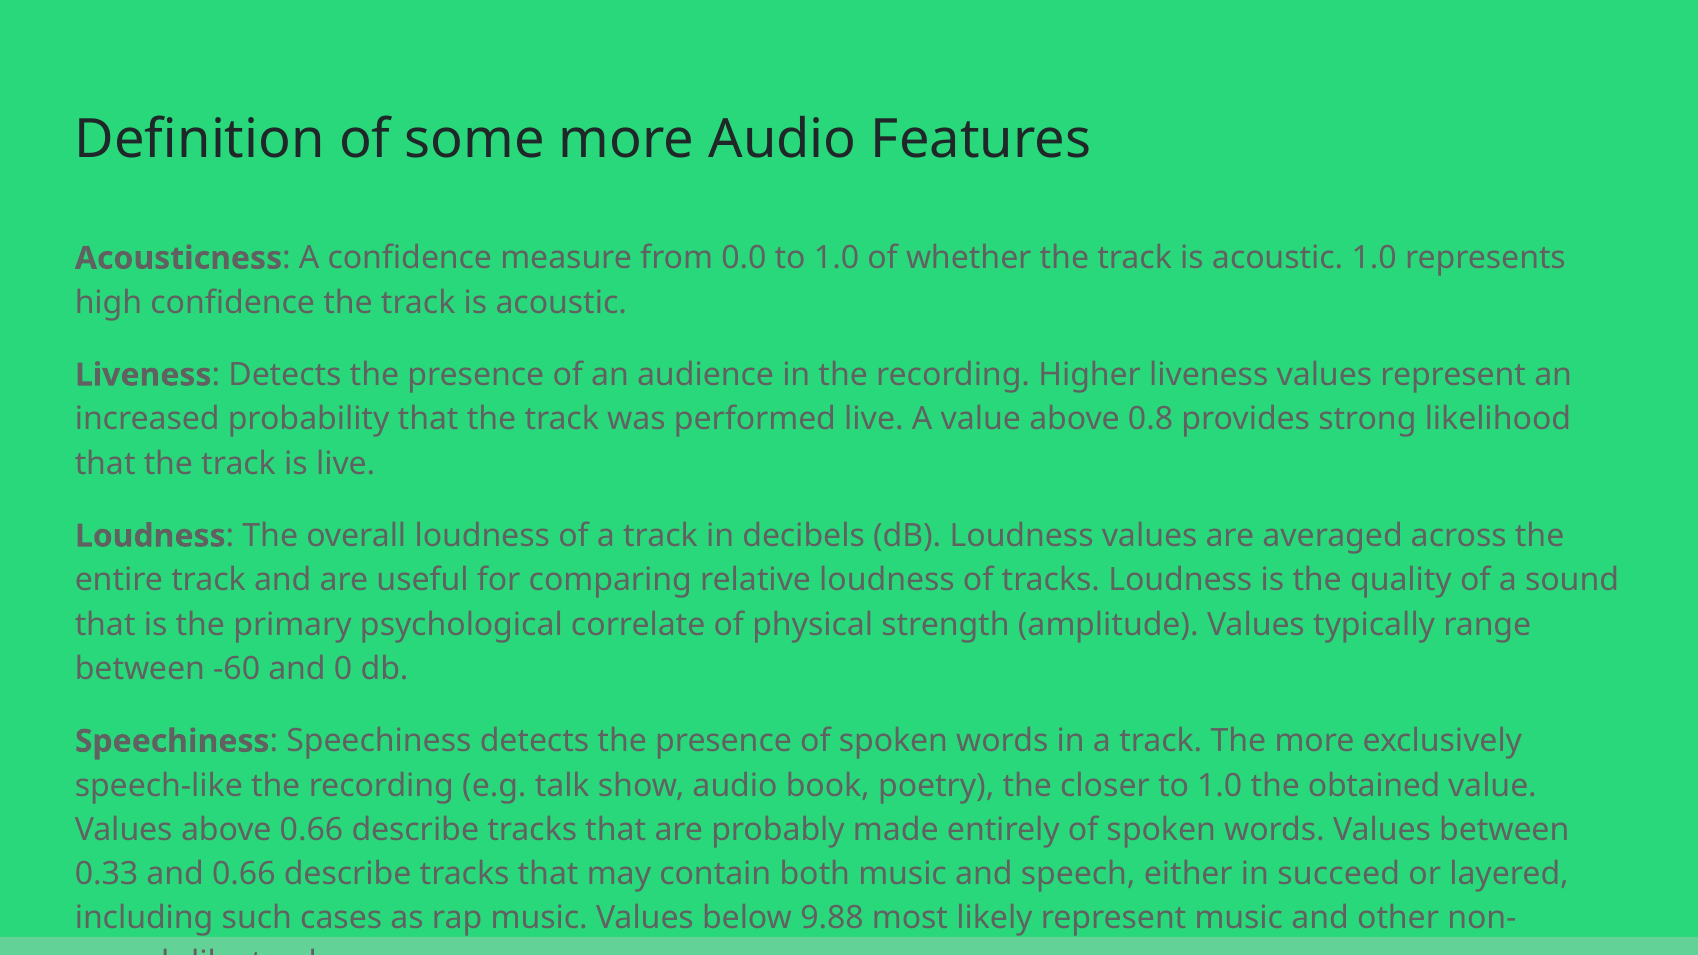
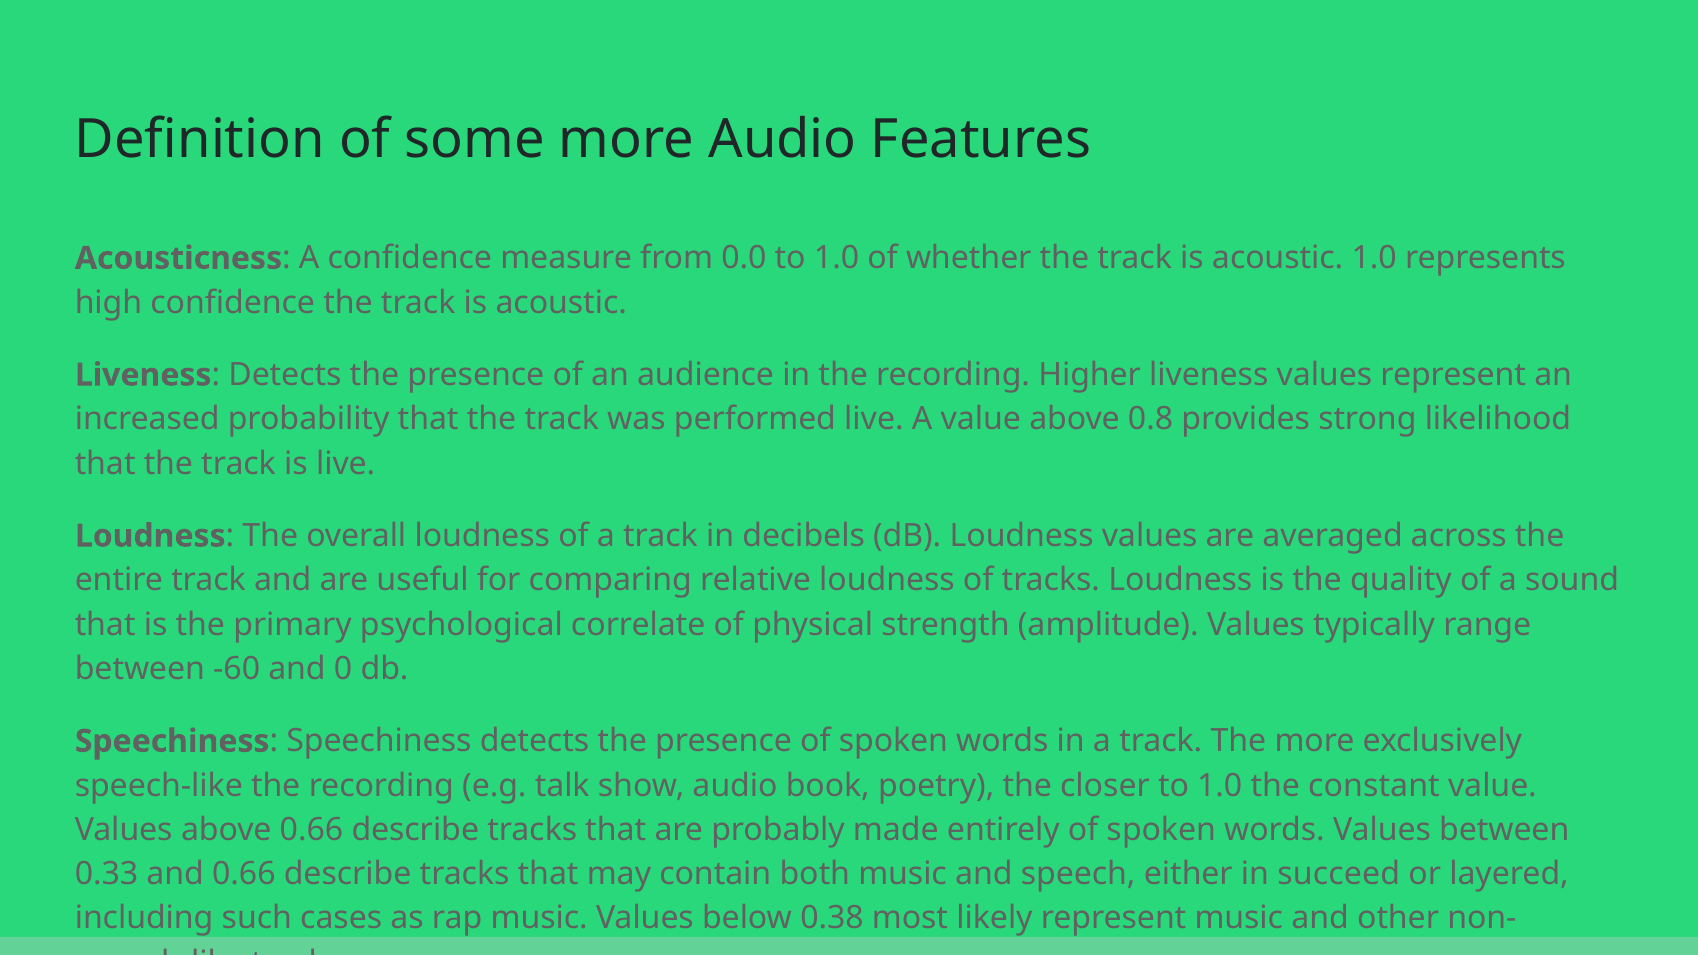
obtained: obtained -> constant (1374, 786)
9.88: 9.88 -> 0.38 (832, 918)
